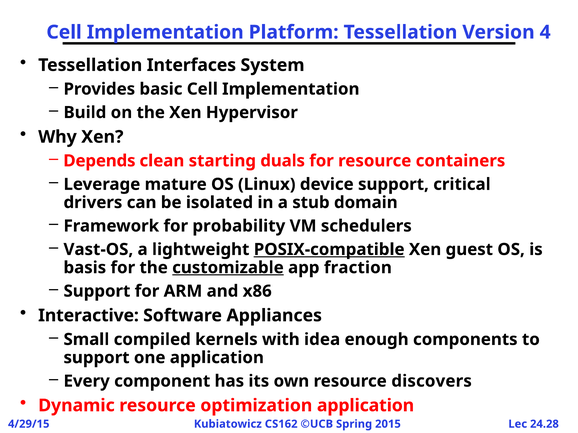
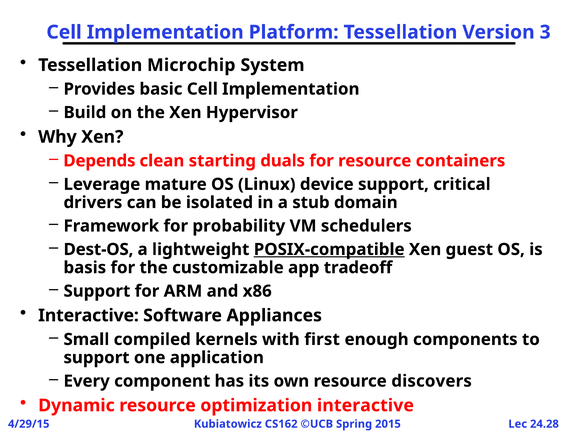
4: 4 -> 3 (545, 32)
Interfaces: Interfaces -> Microchip (191, 65)
Vast-OS: Vast-OS -> Dest-OS (98, 250)
customizable underline: present -> none (228, 268)
fraction: fraction -> tradeoff (358, 268)
idea: idea -> first (322, 340)
optimization application: application -> interactive (365, 406)
